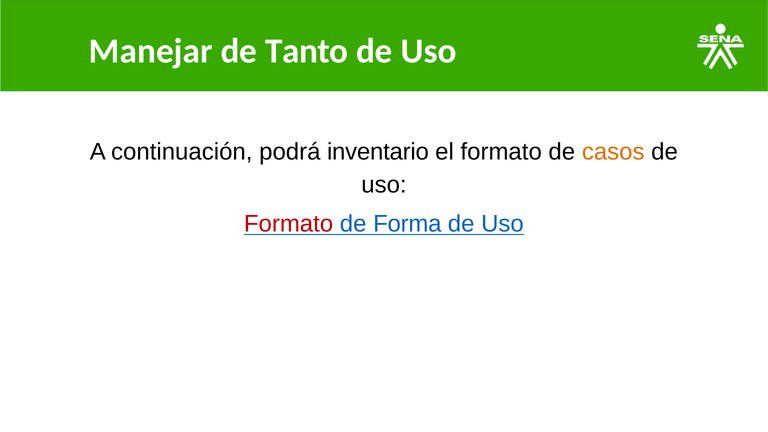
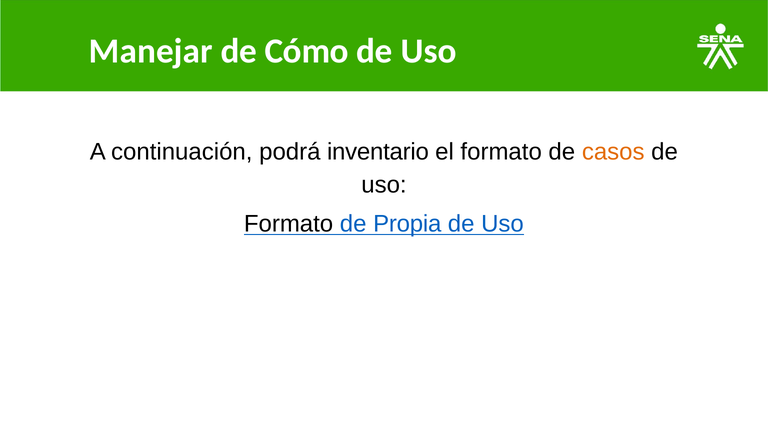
Tanto: Tanto -> Cómo (307, 51)
Formato colour: red -> black (289, 224)
Forma: Forma -> Propia (407, 224)
